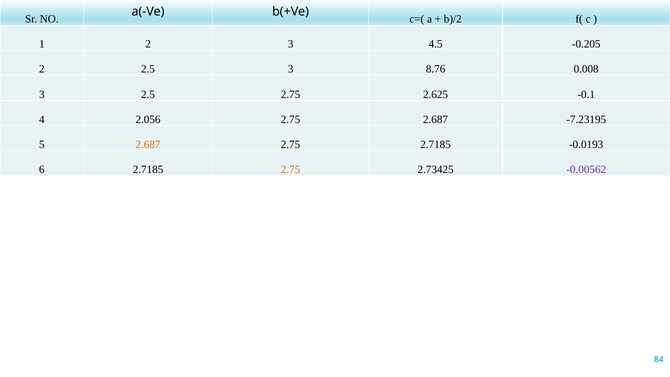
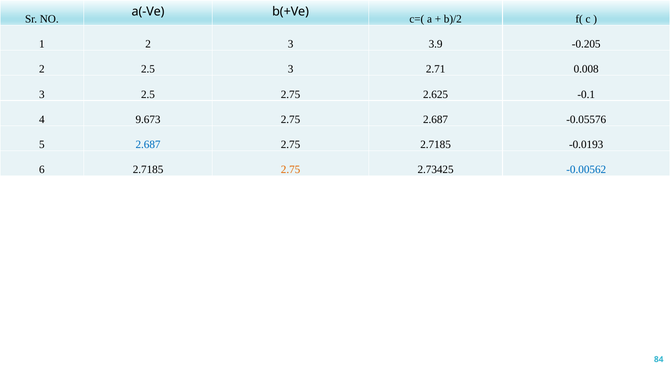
4.5: 4.5 -> 3.9 (436, 44)
8.76: 8.76 -> 2.71 (436, 69)
2.056: 2.056 -> 9.673 (148, 120)
-7.23195: -7.23195 -> -0.05576 (586, 120)
2.687 colour: orange -> blue (148, 145)
-0.00562 colour: purple -> blue (586, 170)
